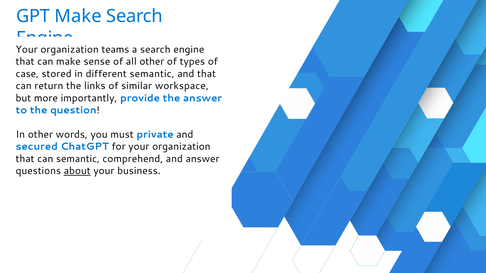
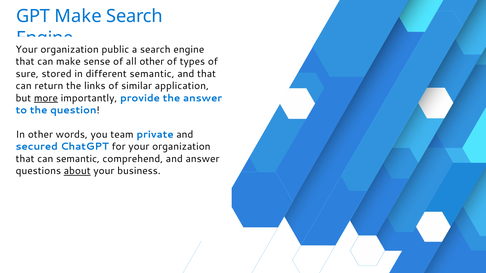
teams: teams -> public (115, 50)
case: case -> sure (27, 74)
workspace: workspace -> application (182, 86)
more underline: none -> present (46, 98)
must: must -> team (122, 135)
